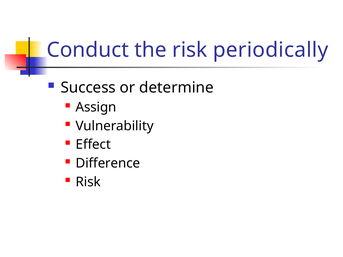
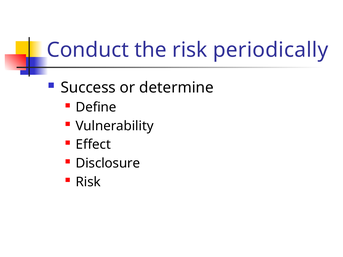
Assign: Assign -> Define (96, 107)
Difference: Difference -> Disclosure (108, 163)
